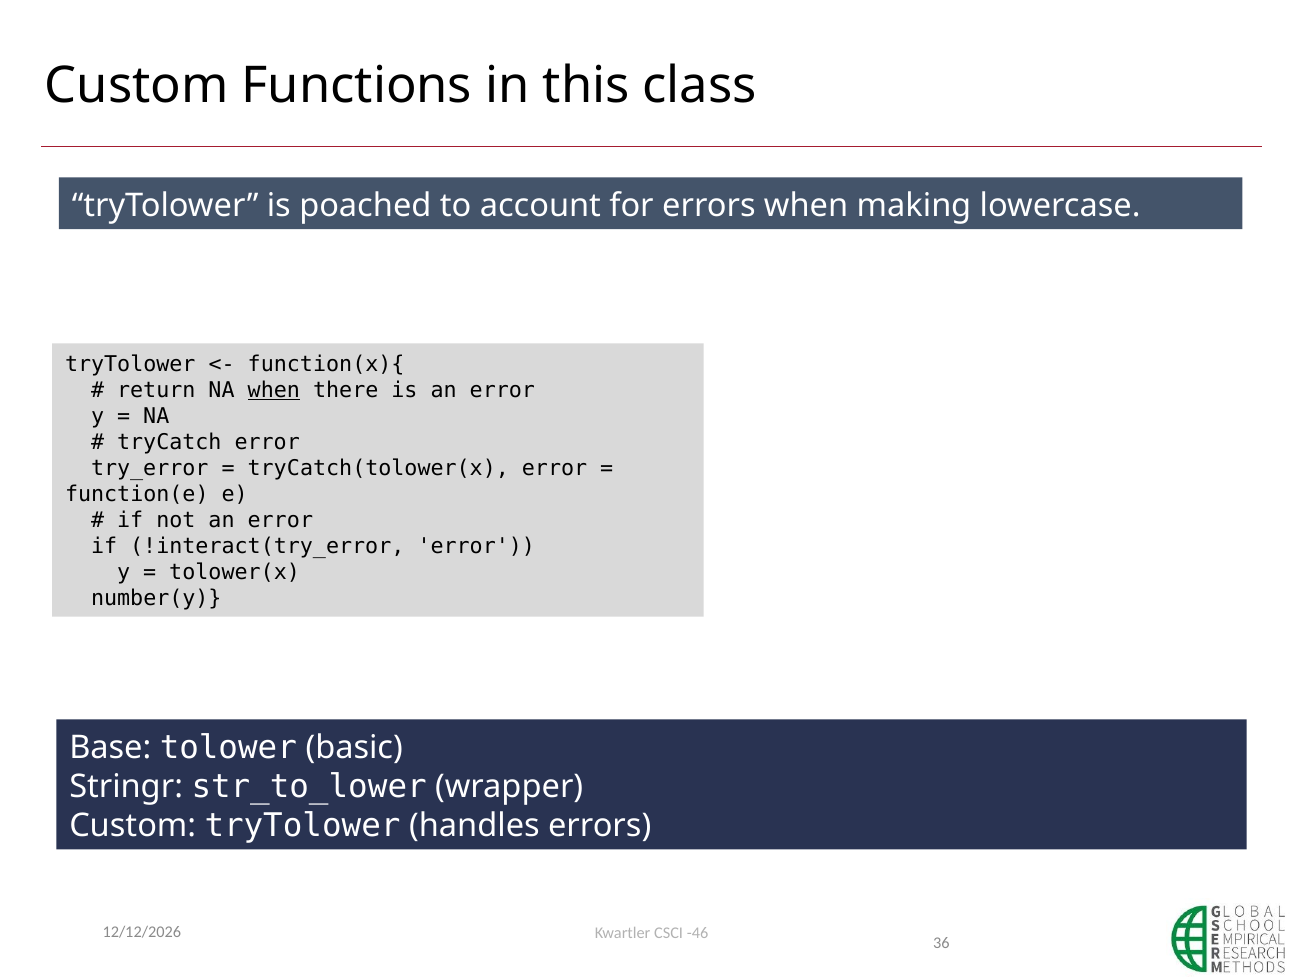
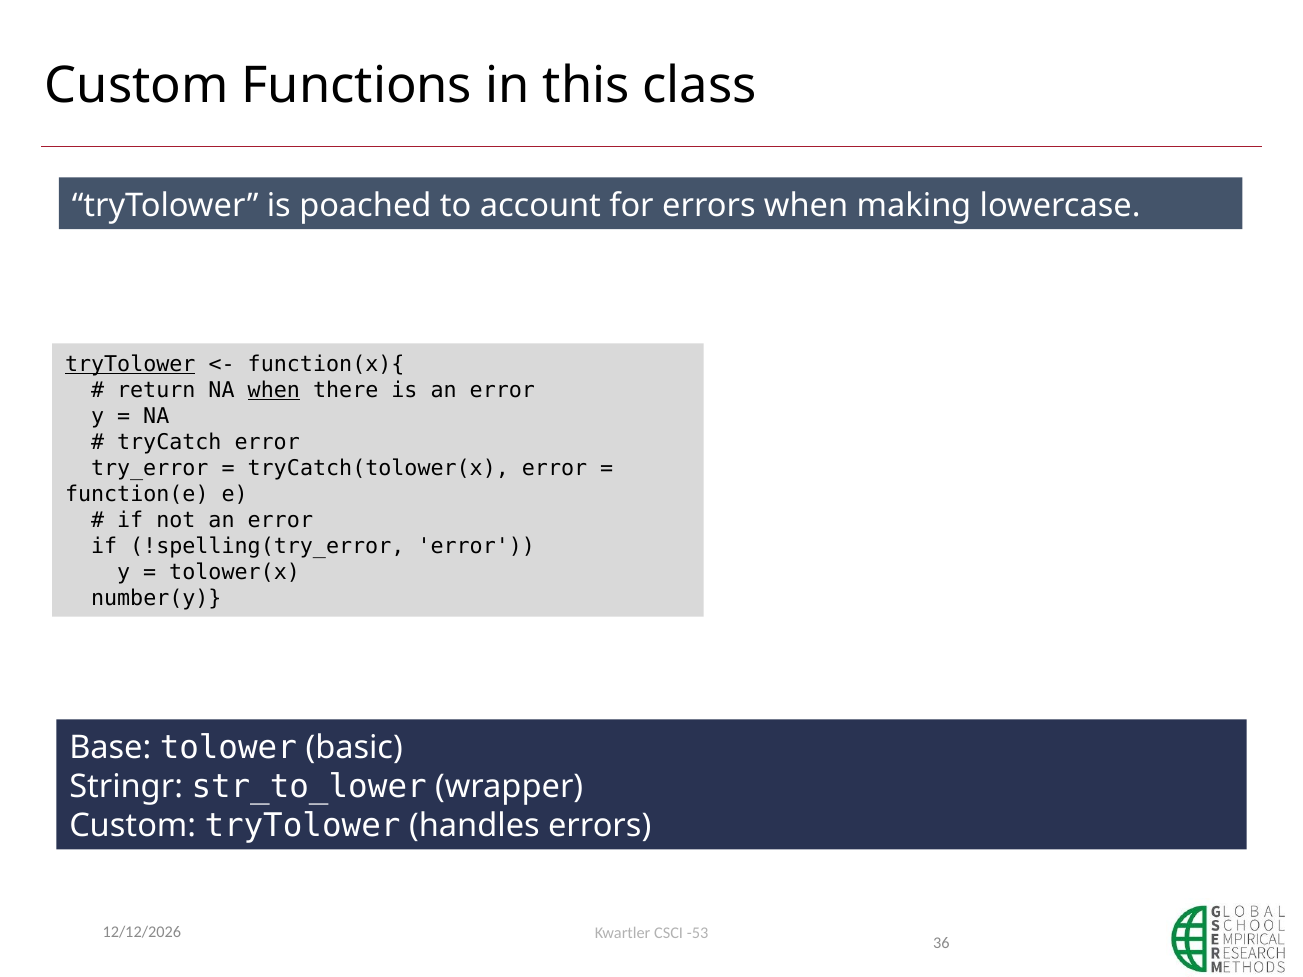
tryTolower underline: none -> present (130, 364)
!interact(try_error: !interact(try_error -> !spelling(try_error (267, 547)
-46: -46 -> -53 (698, 933)
